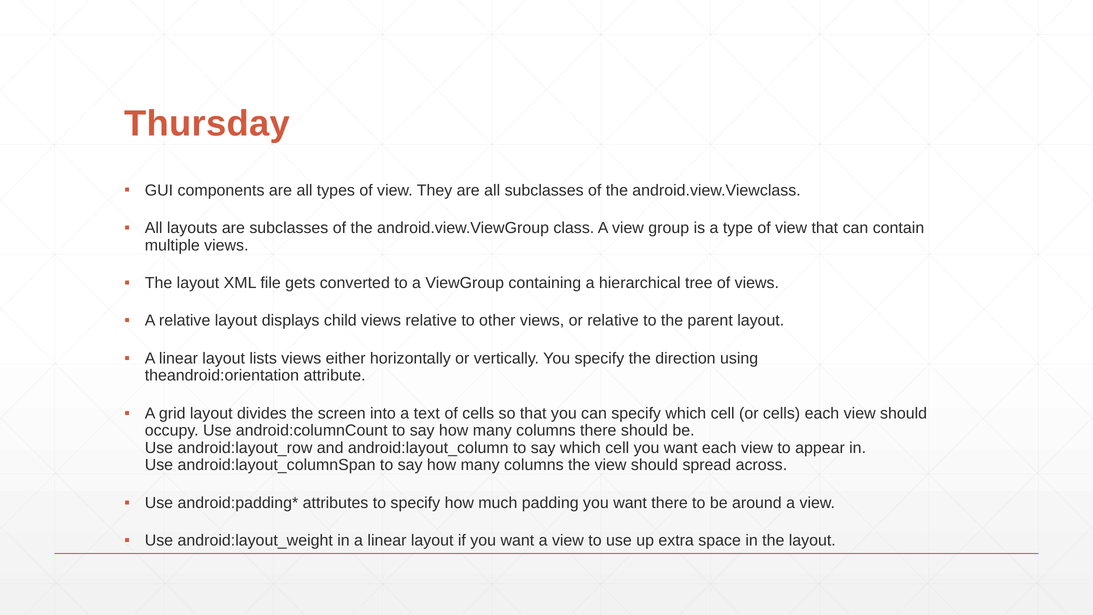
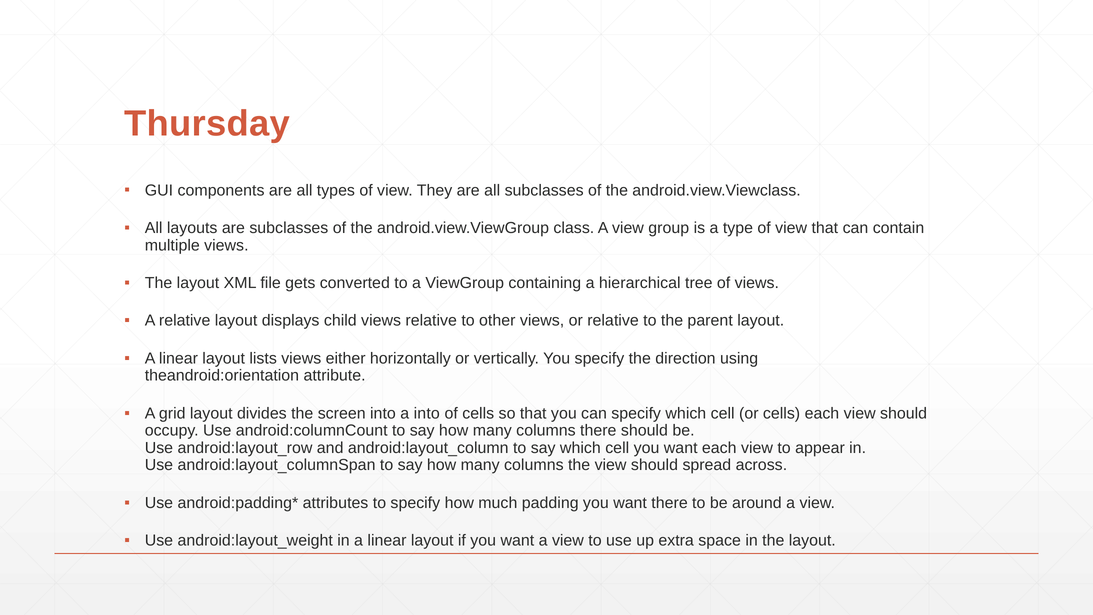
a text: text -> into (427, 413)
